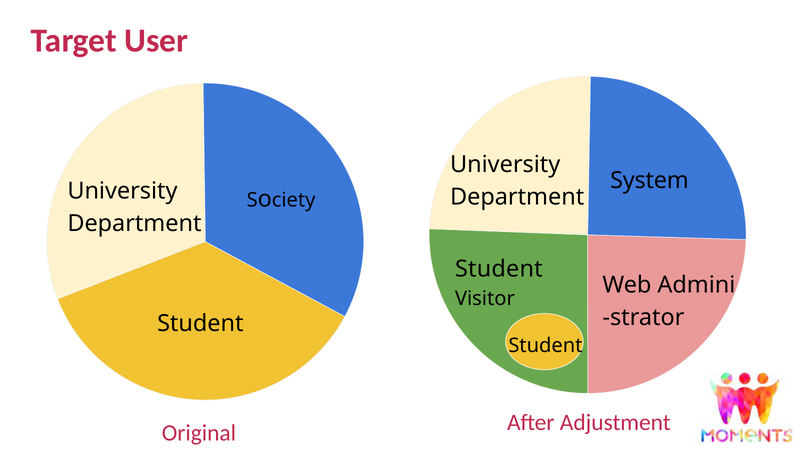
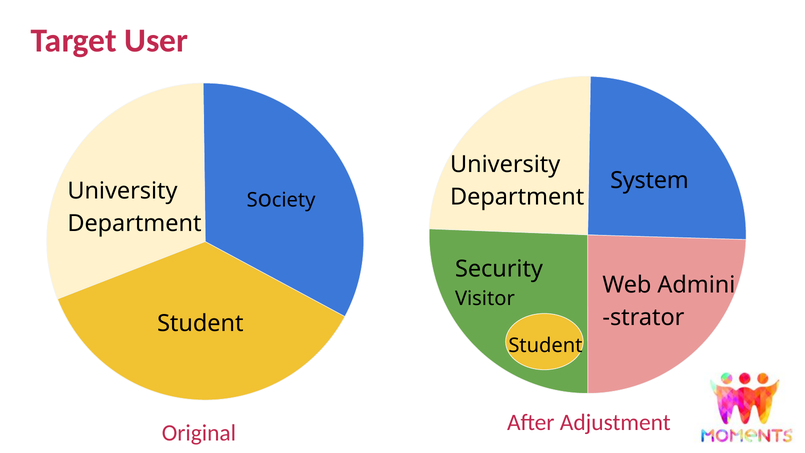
Student: Student -> Security (499, 269)
